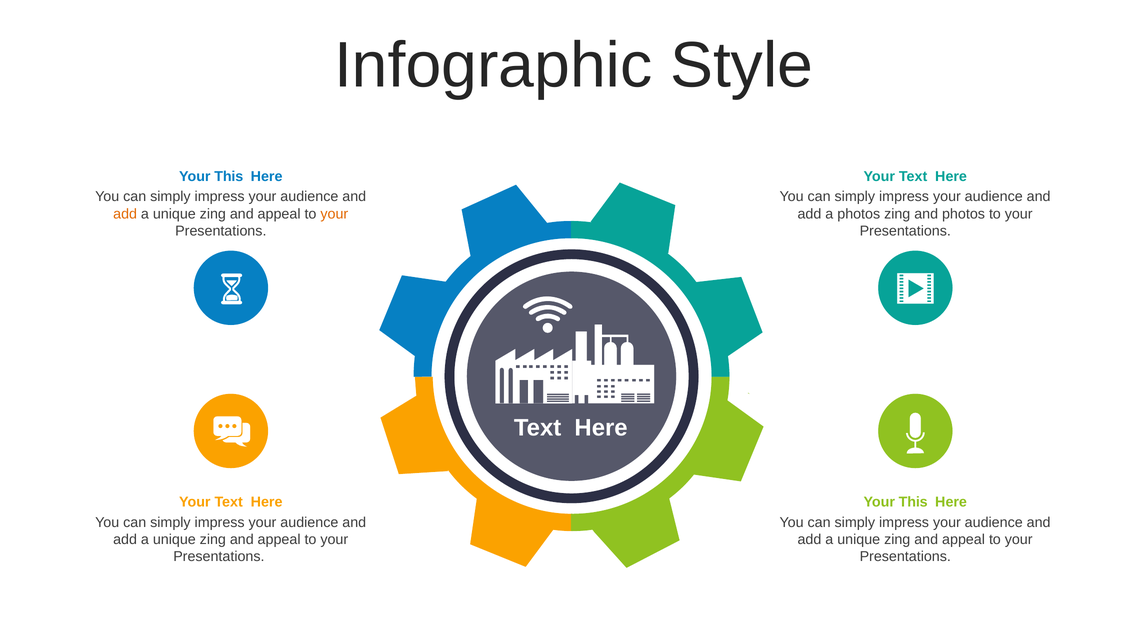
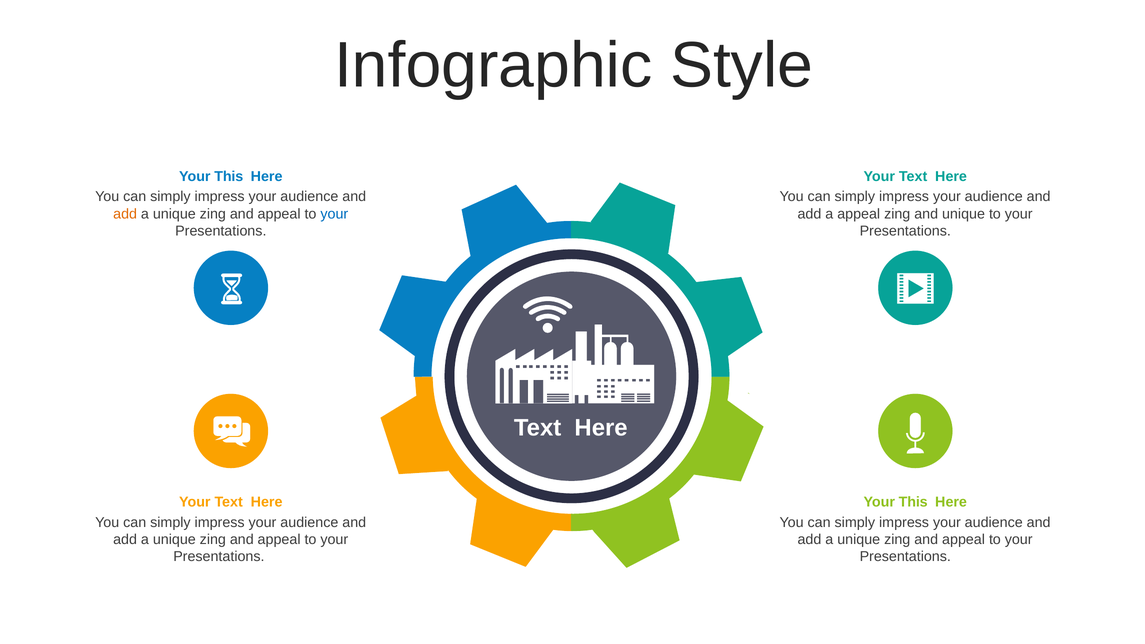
your colour: orange -> blue (334, 214)
a photos: photos -> appeal (859, 214)
and photos: photos -> unique (964, 214)
